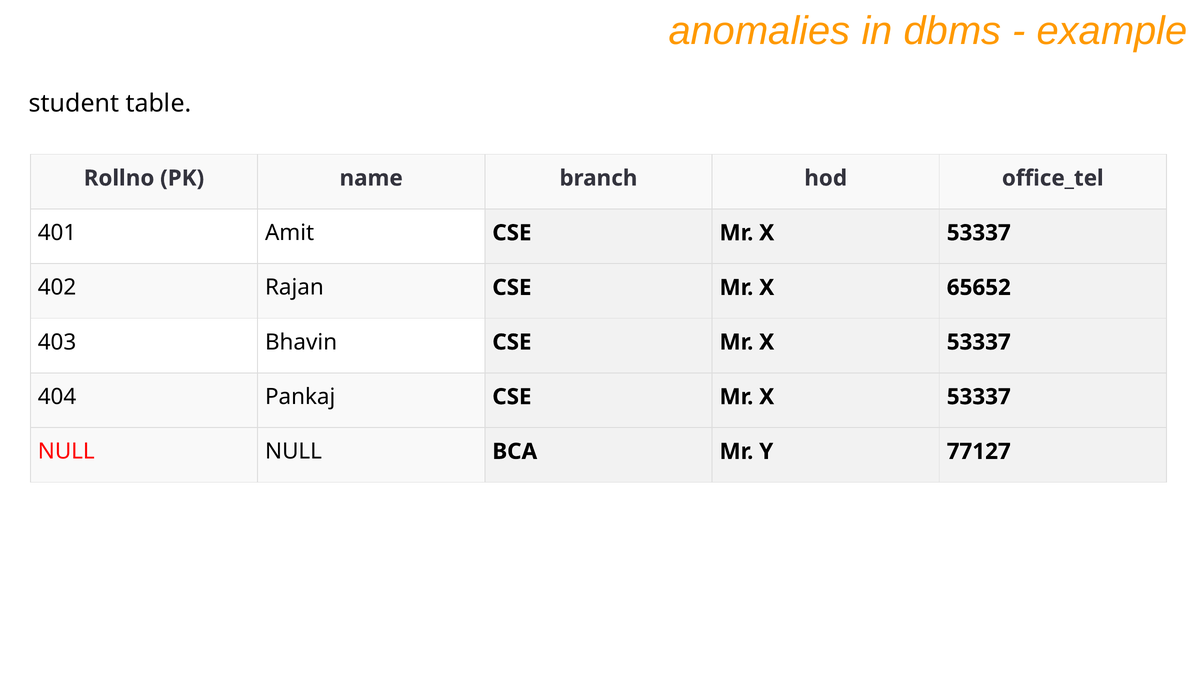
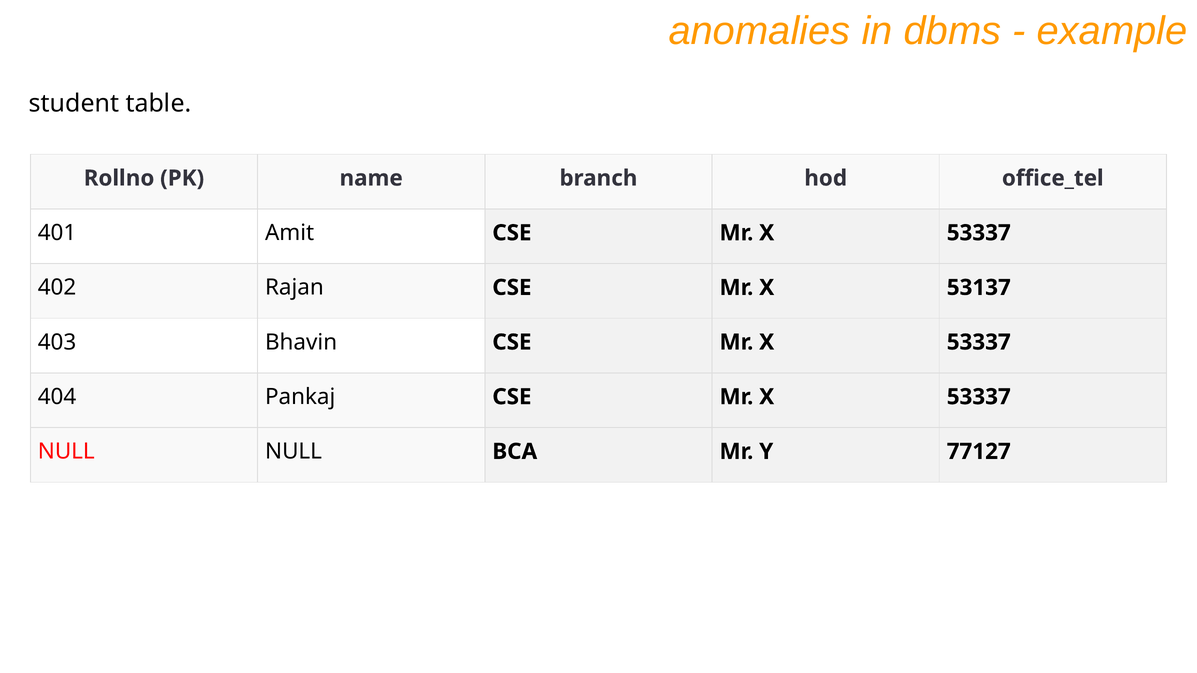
65652: 65652 -> 53137 (979, 288)
